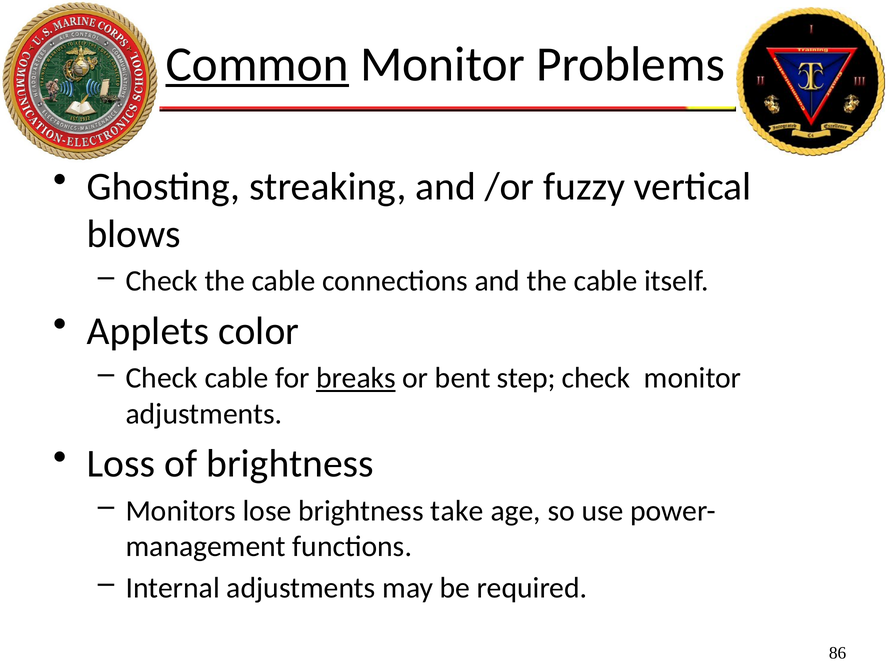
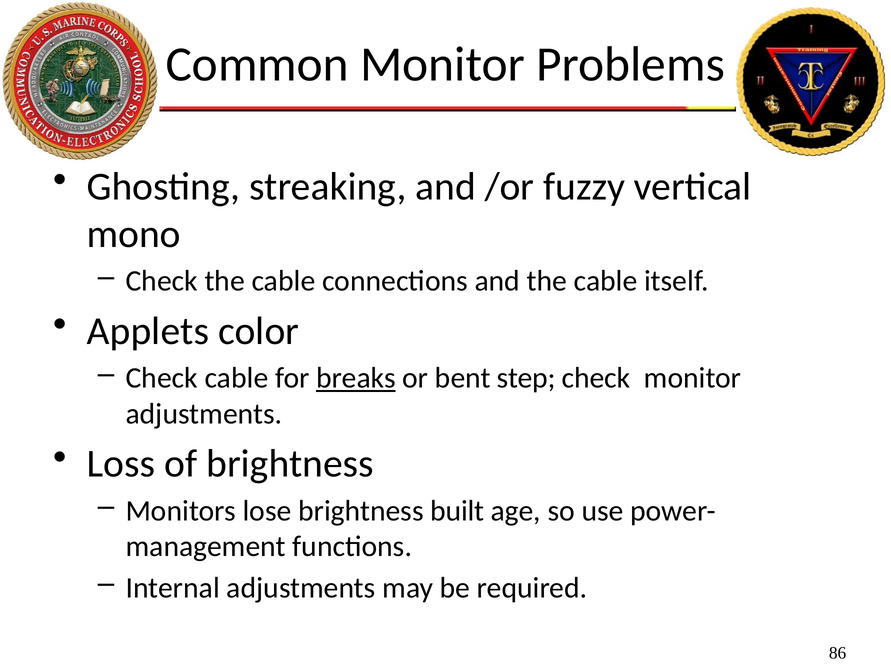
Common underline: present -> none (257, 64)
blows: blows -> mono (134, 234)
take: take -> built (457, 511)
